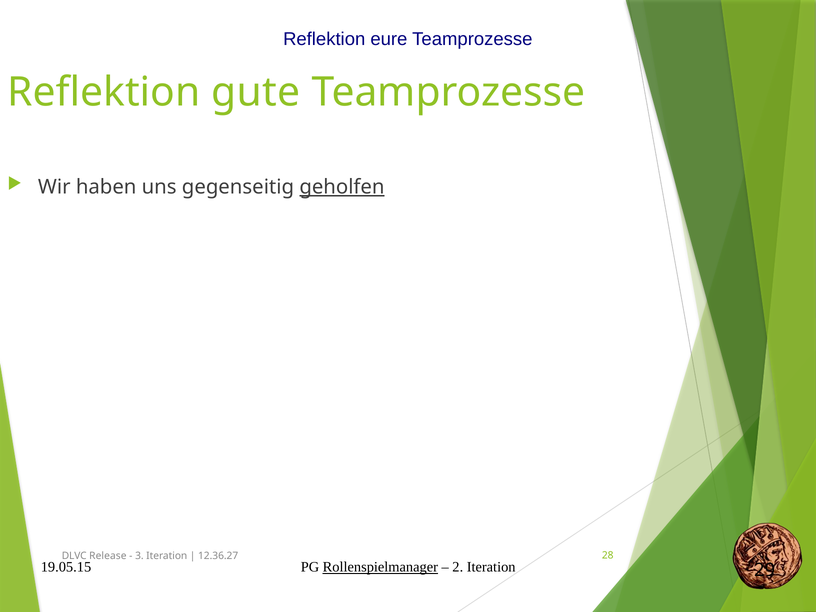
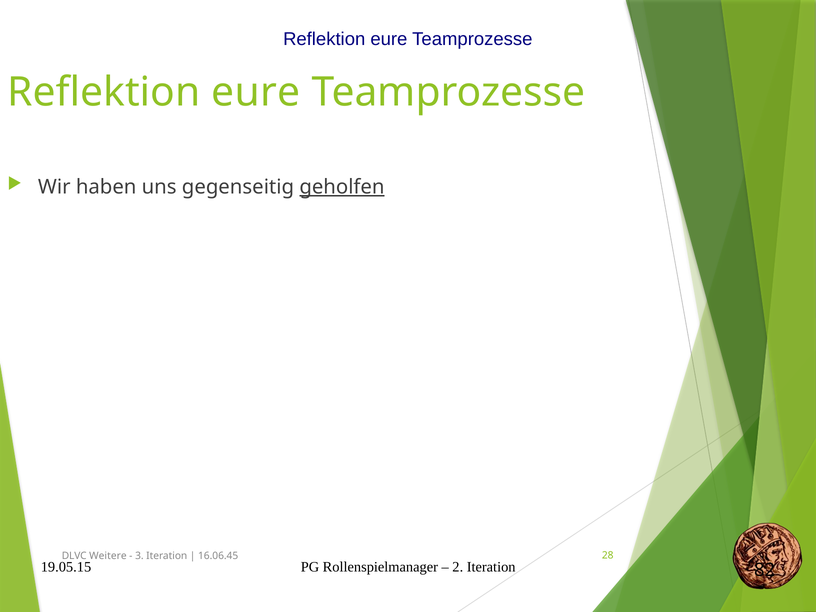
gute: gute -> eure (256, 92)
Release: Release -> Weitere (108, 556)
12.36.27: 12.36.27 -> 16.06.45 (218, 556)
Rollenspielmanager underline: present -> none (380, 567)
29: 29 -> 82 (765, 570)
